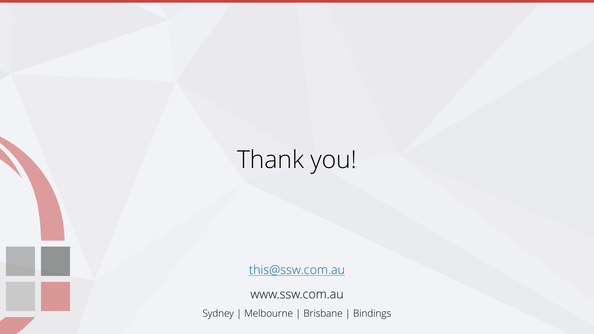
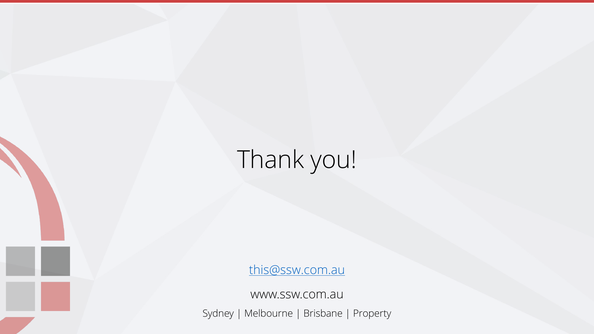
Bindings: Bindings -> Property (372, 314)
